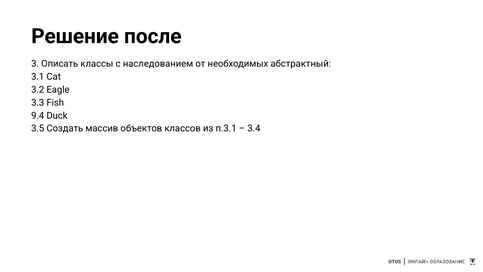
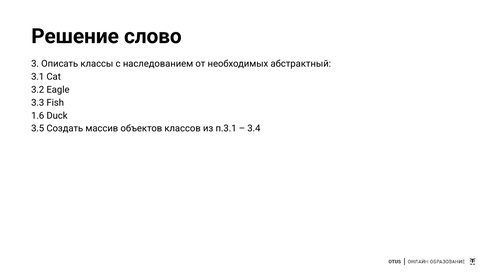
после: после -> слово (153, 36)
9.4: 9.4 -> 1.6 (38, 115)
